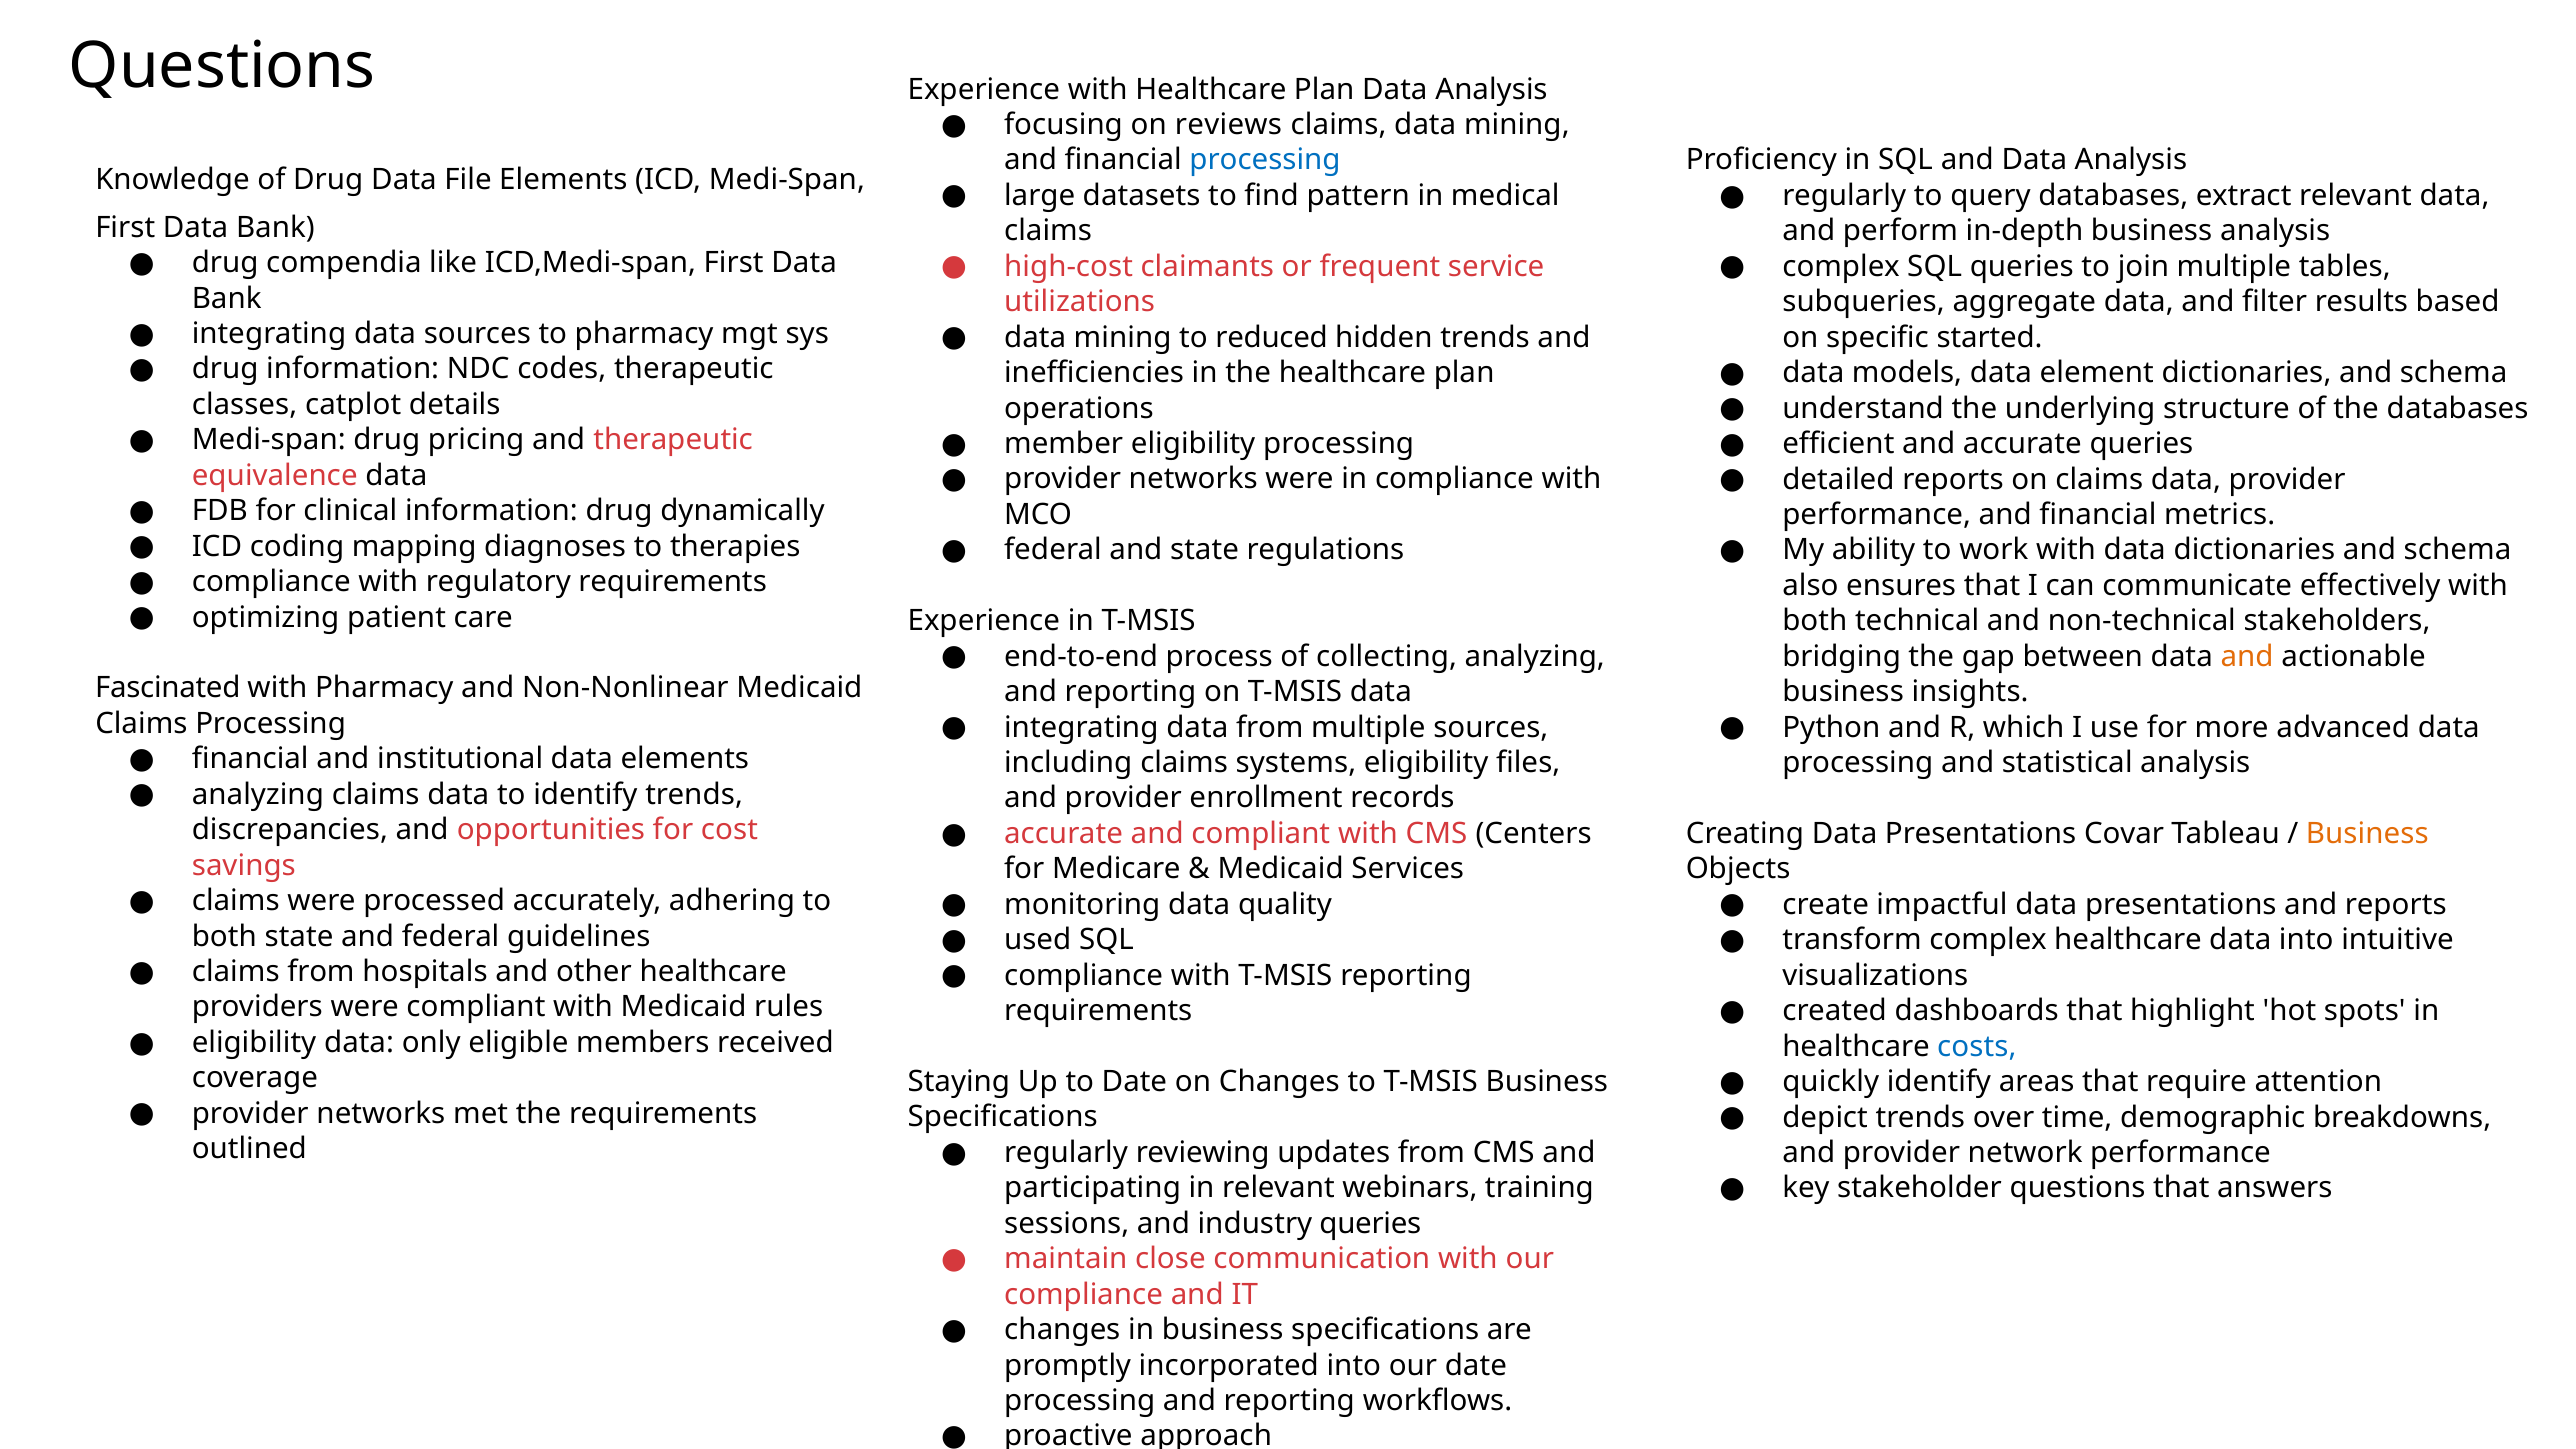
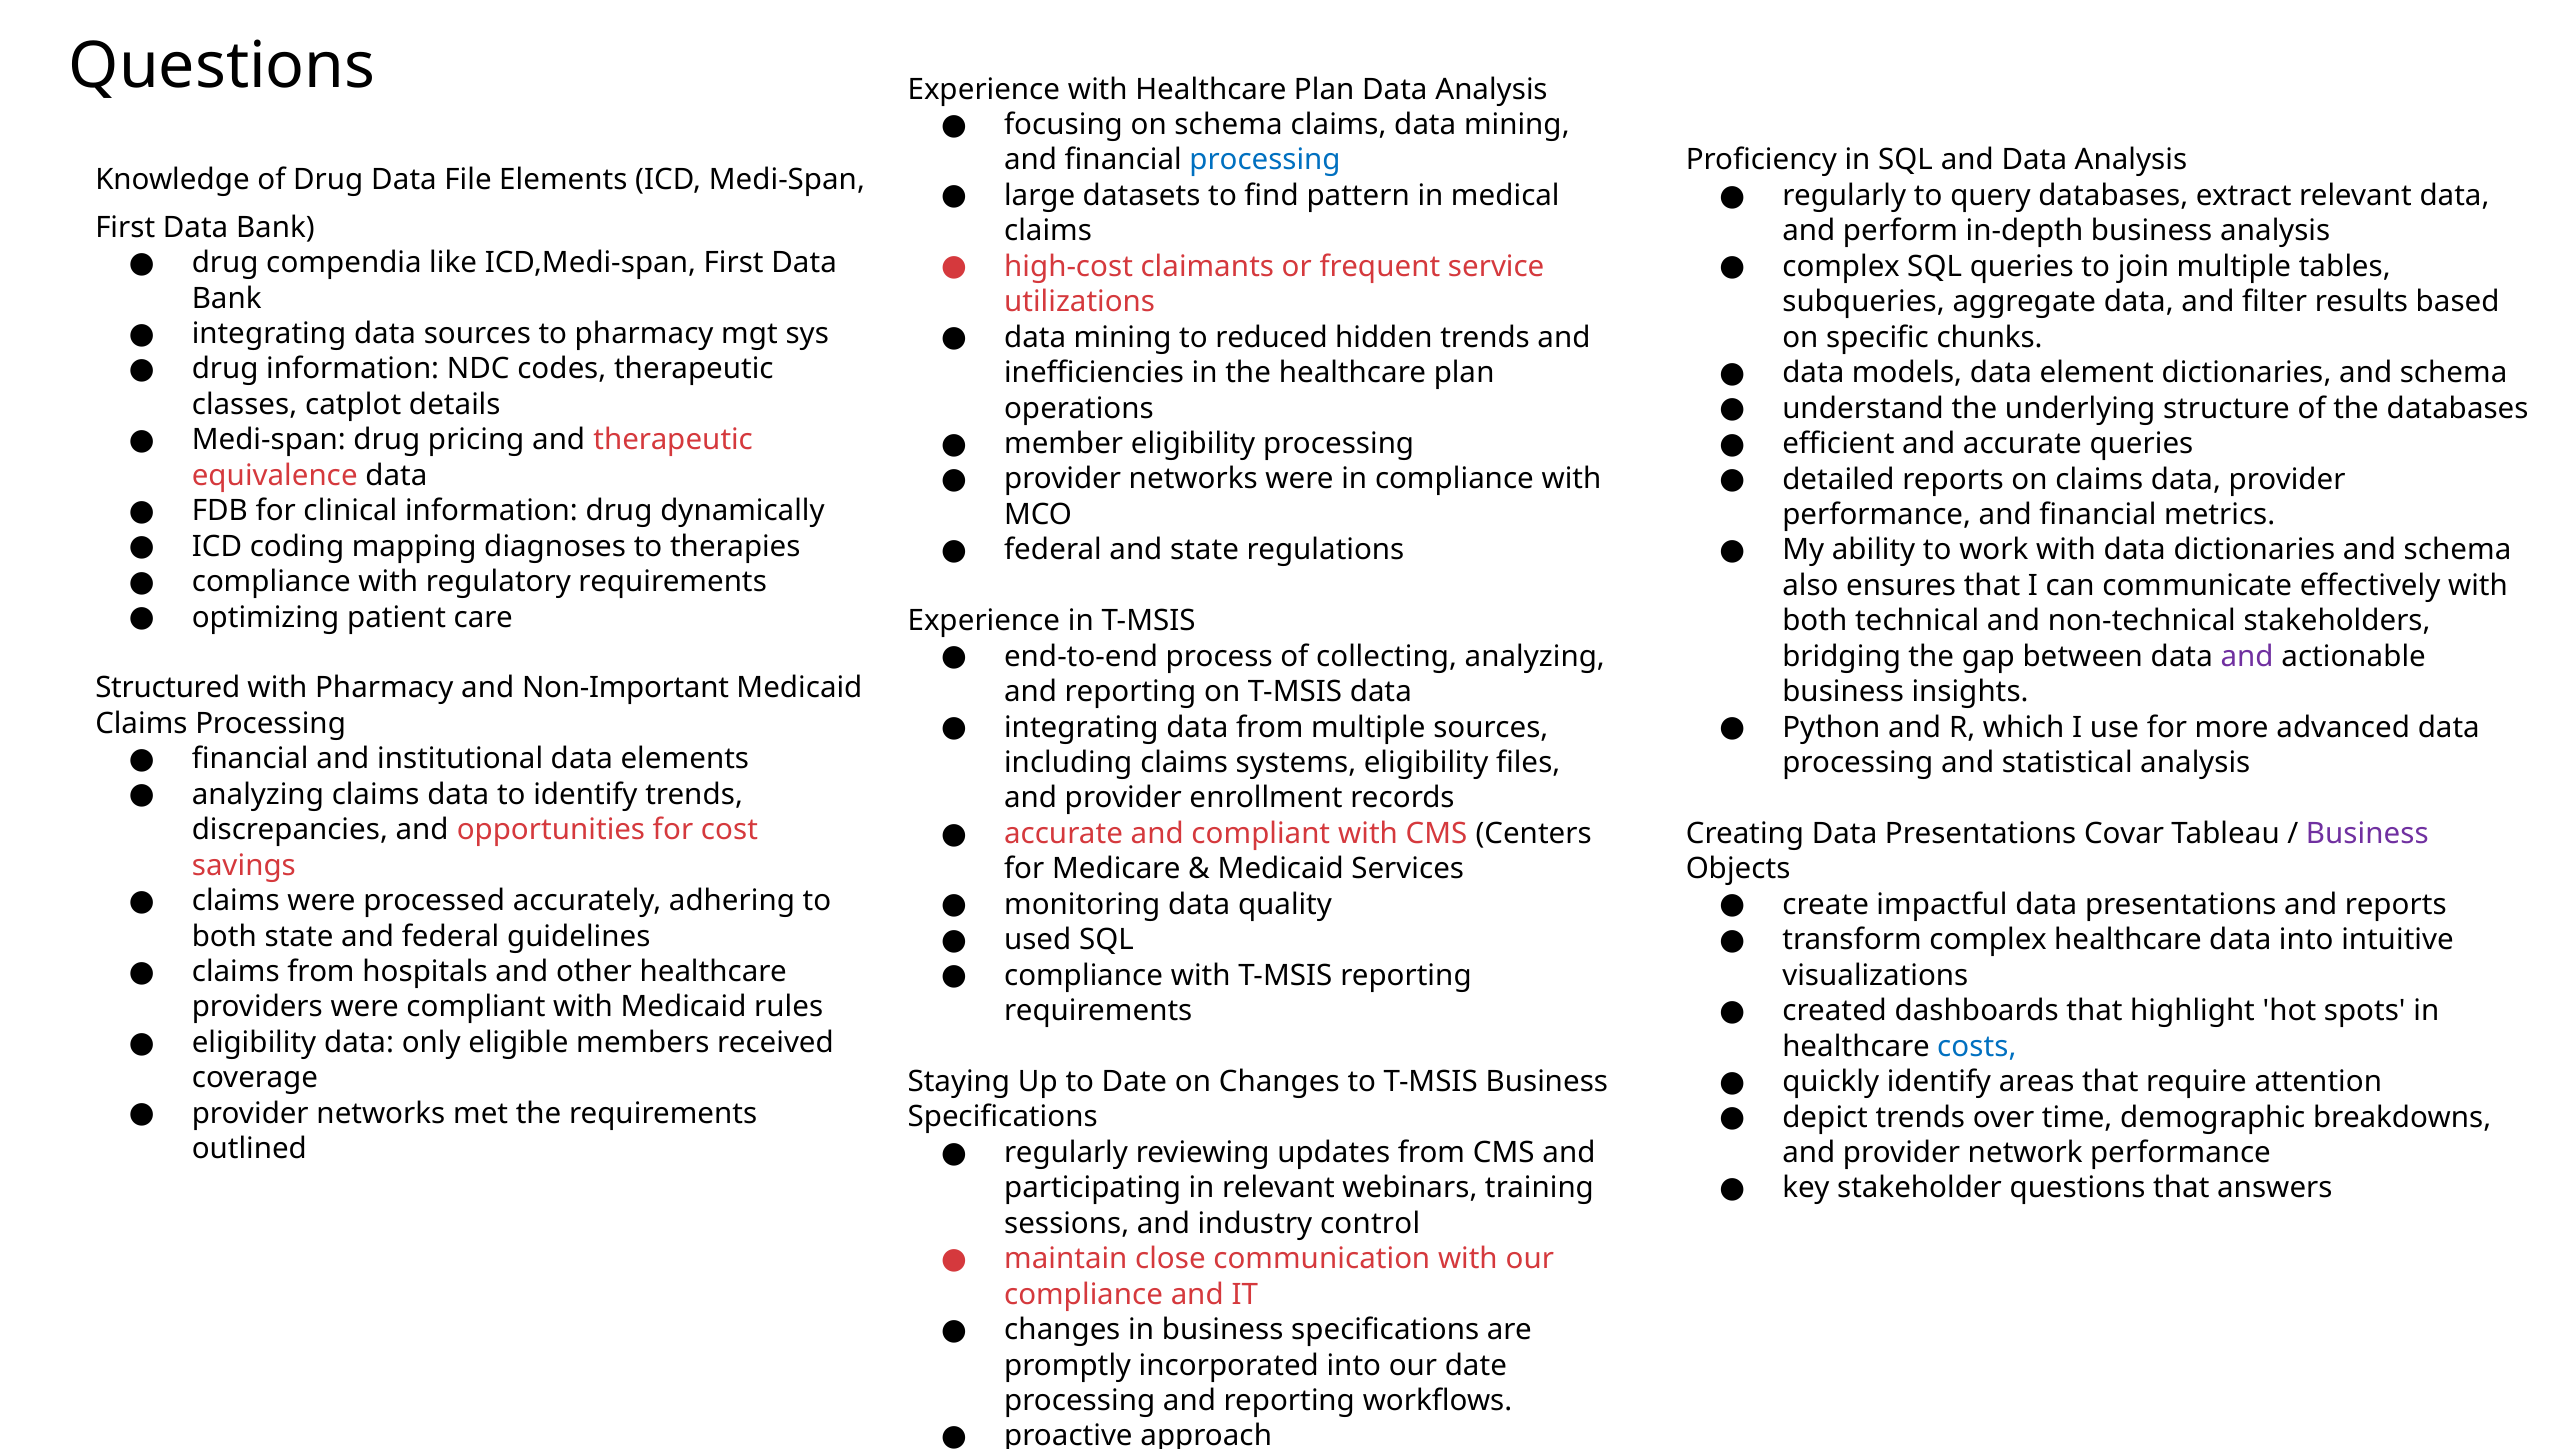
on reviews: reviews -> schema (1229, 125)
started: started -> chunks (1990, 337)
and colour: orange -> purple (2247, 656)
Fascinated: Fascinated -> Structured (168, 688)
Non-Nonlinear: Non-Nonlinear -> Non-Important (625, 688)
Business colour: orange -> purple (2367, 834)
industry queries: queries -> control (1370, 1224)
